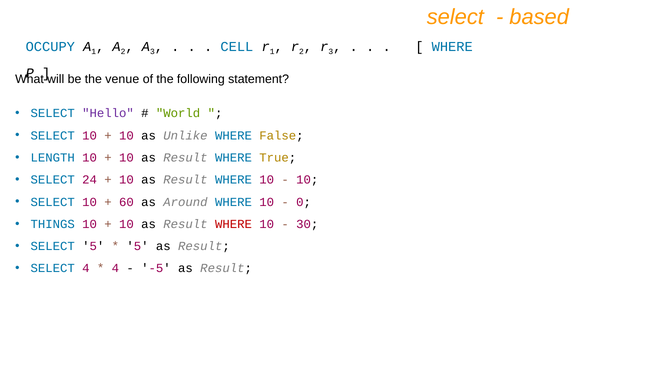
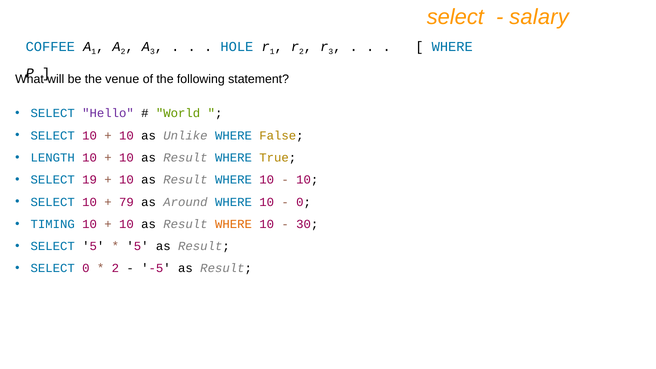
based: based -> salary (539, 17)
OCCUPY: OCCUPY -> COFFEE (50, 47)
CELL: CELL -> HOLE (237, 47)
24: 24 -> 19 (90, 180)
60: 60 -> 79 (126, 202)
THINGS: THINGS -> TIMING (53, 224)
WHERE colour: red -> orange (233, 224)
SELECT 4: 4 -> 0 (86, 268)
4: 4 -> 2 (115, 268)
